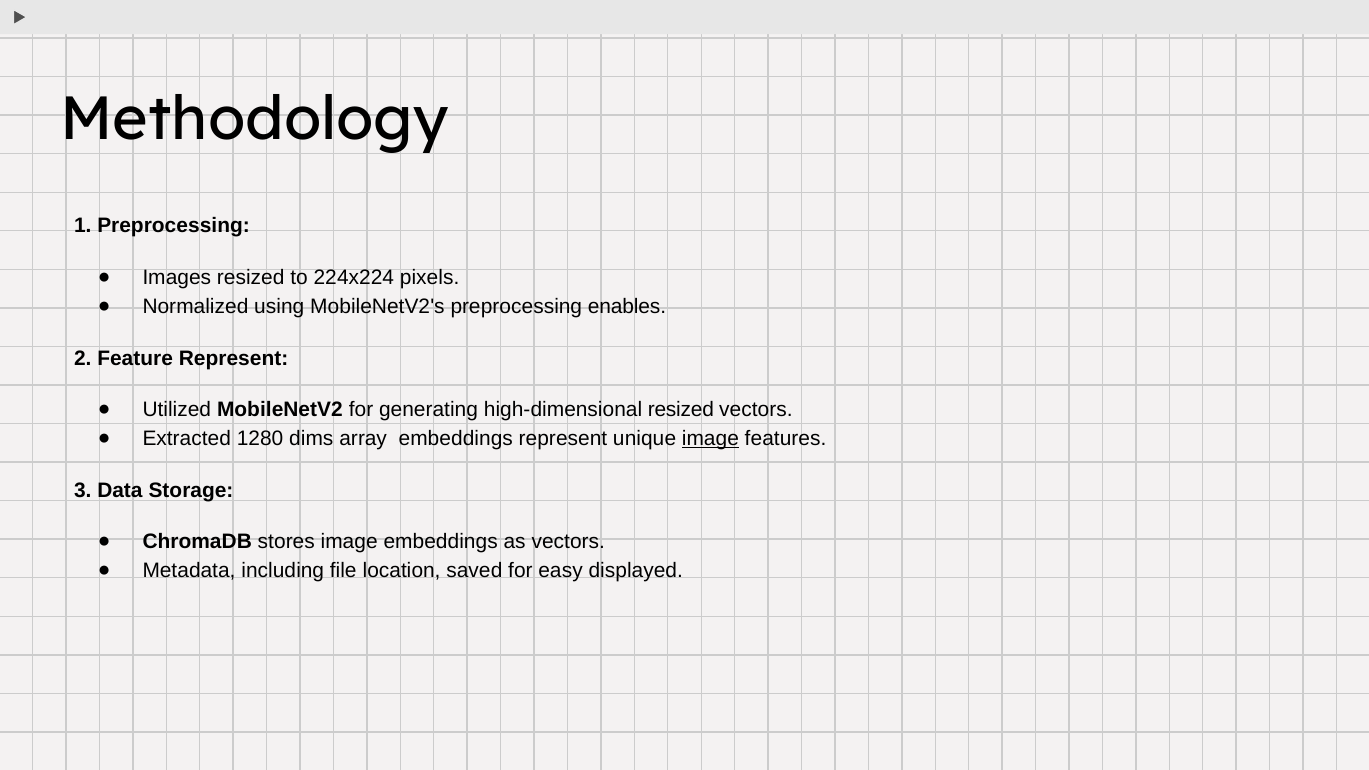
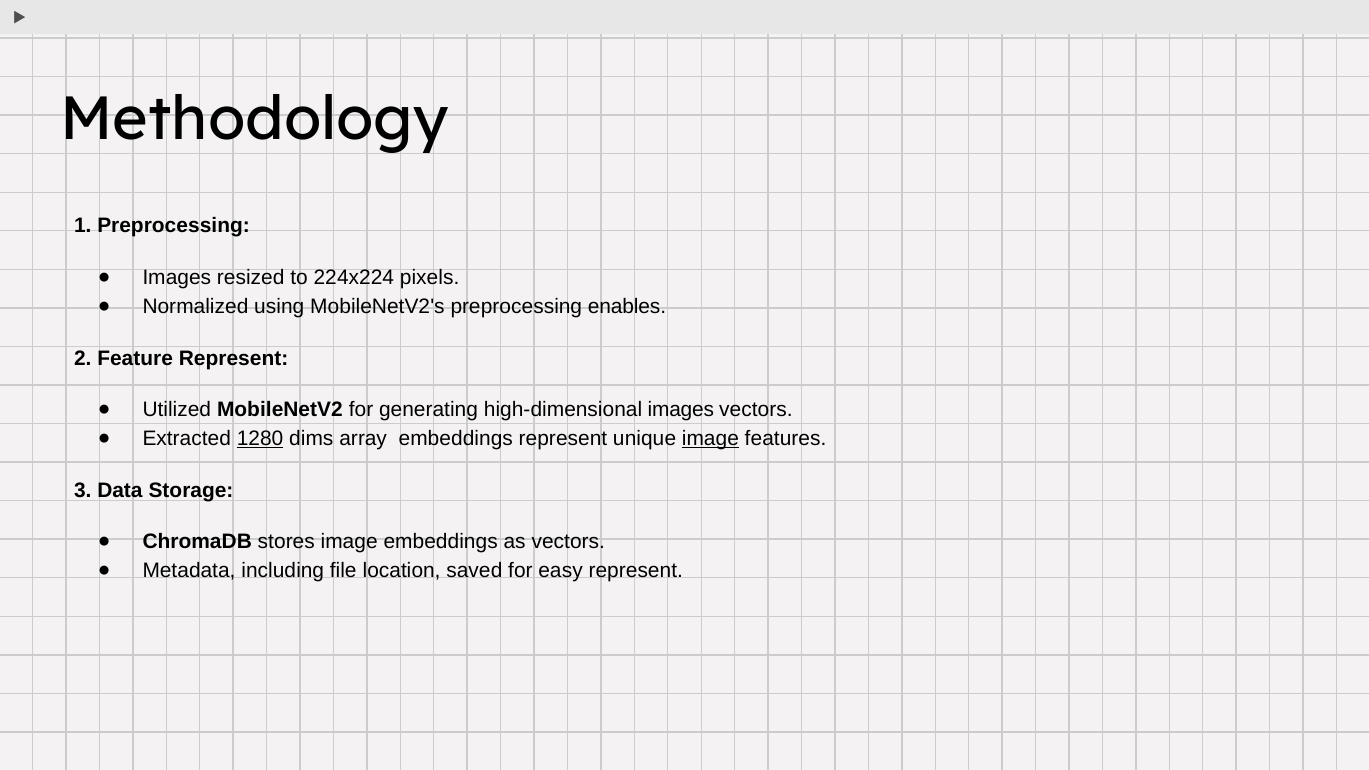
high-dimensional resized: resized -> images (681, 410)
1280 underline: none -> present (260, 439)
easy displayed: displayed -> represent (636, 571)
